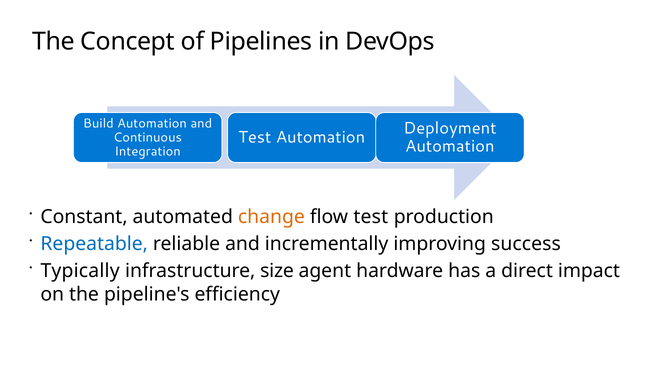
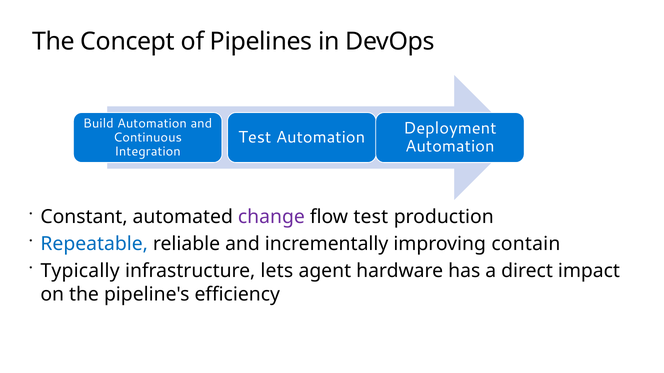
change colour: orange -> purple (271, 217)
success: success -> contain (526, 244)
size: size -> lets (277, 271)
